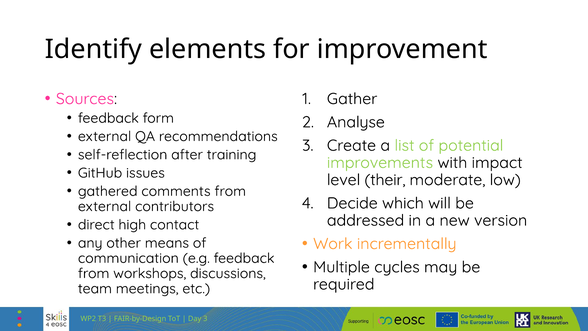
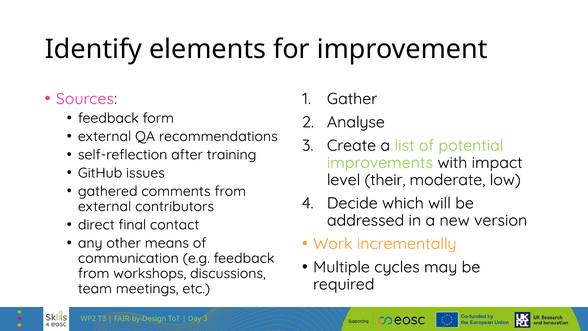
high: high -> final (132, 225)
